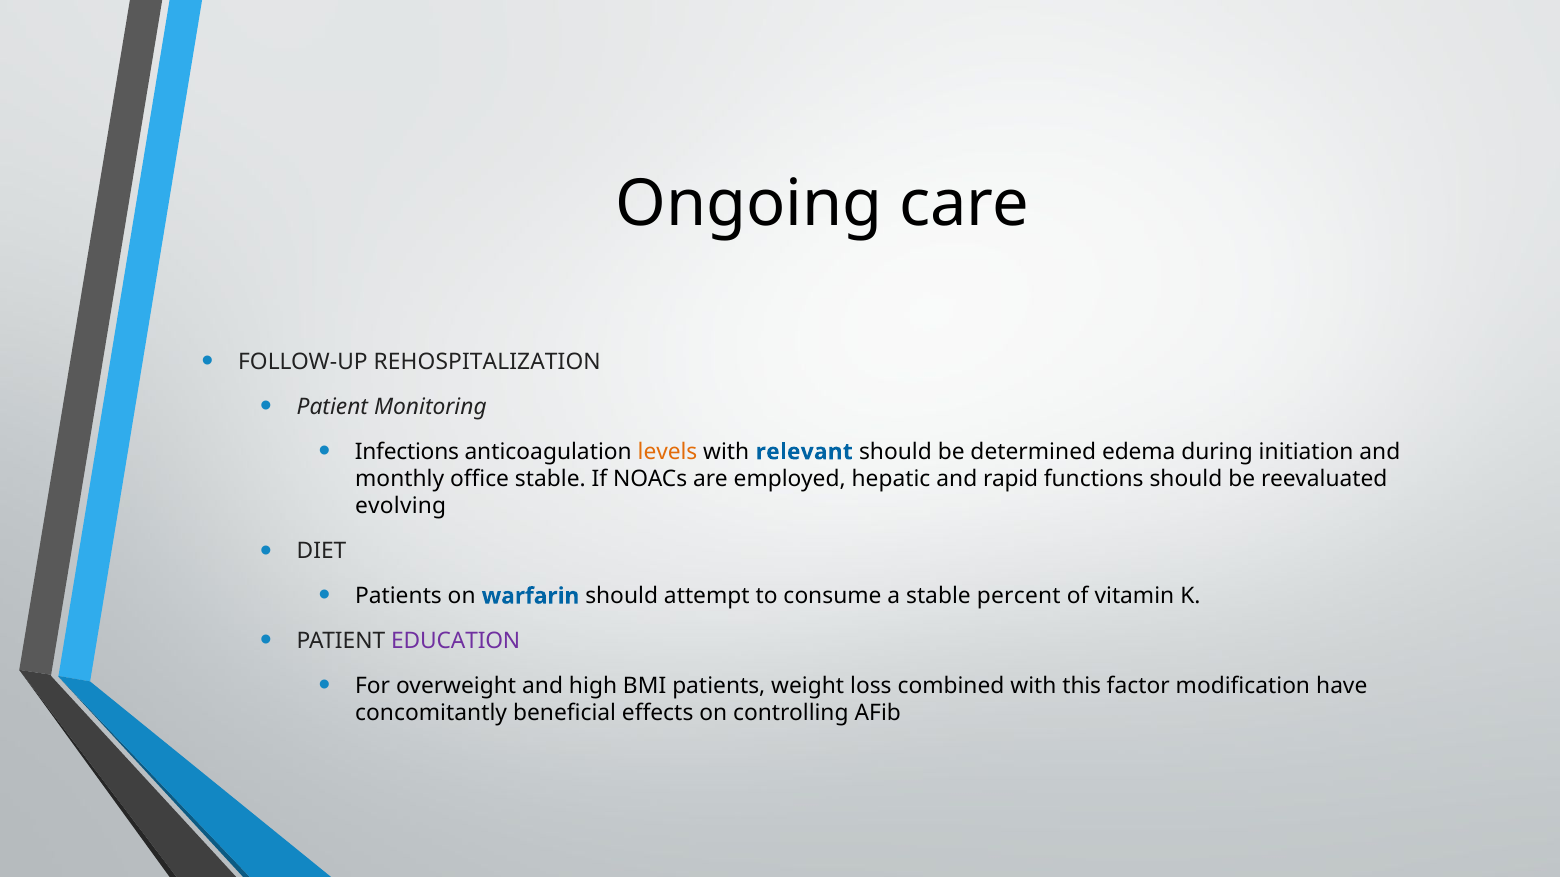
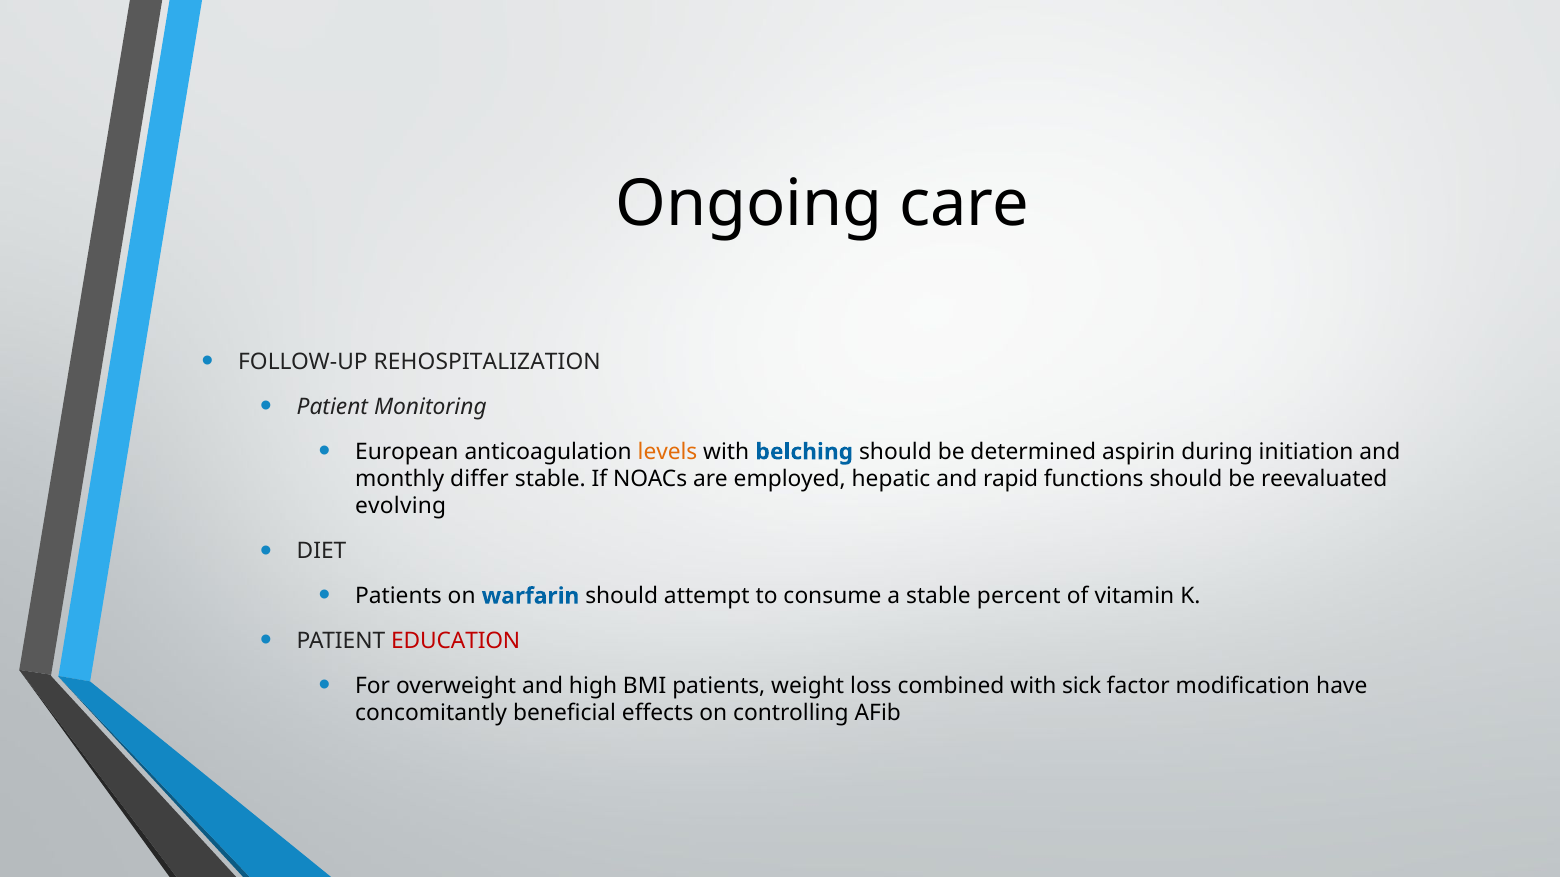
Infections: Infections -> European (407, 452)
relevant: relevant -> belching (804, 452)
edema: edema -> aspirin (1139, 452)
office: office -> differ (479, 479)
EDUCATION colour: purple -> red (456, 641)
this: this -> sick (1082, 686)
